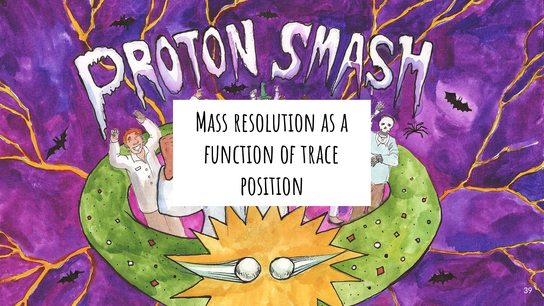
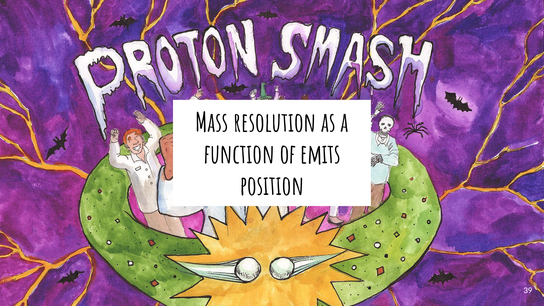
trace: trace -> emits (320, 155)
